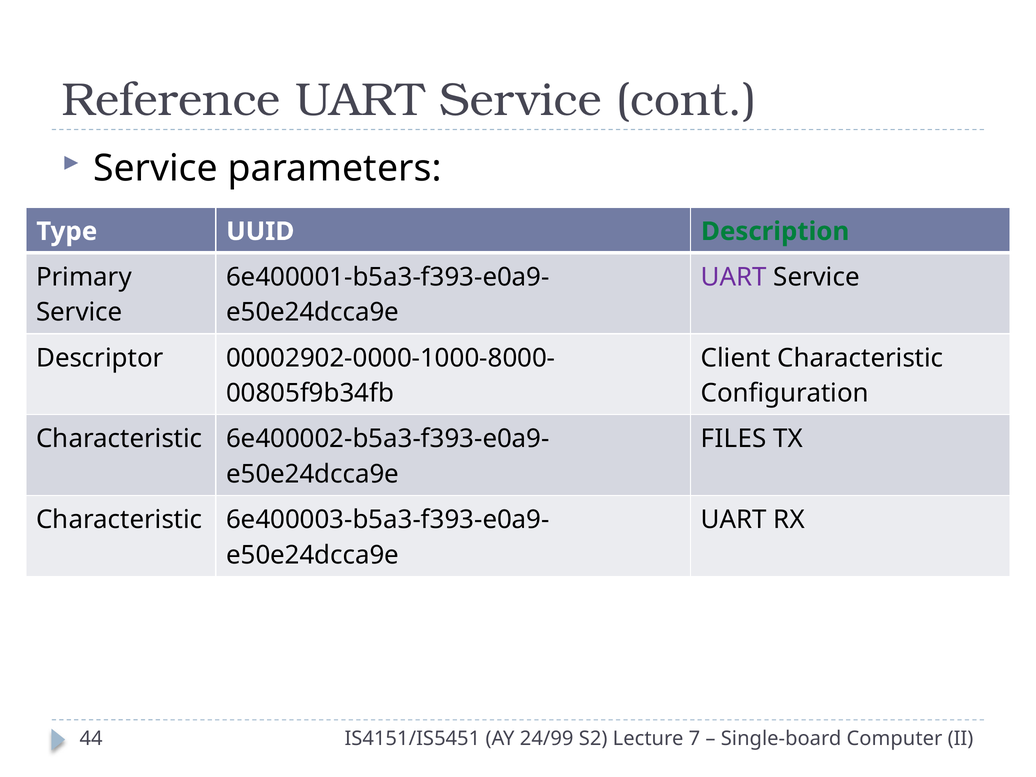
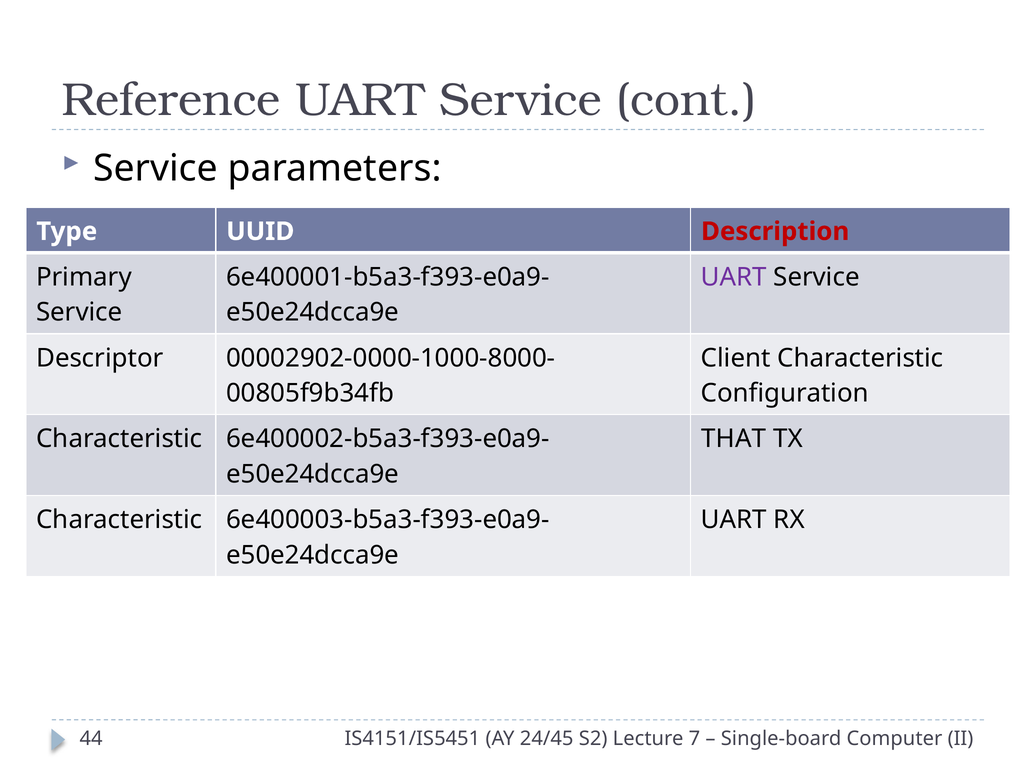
Description colour: green -> red (775, 231)
FILES: FILES -> THAT (734, 439)
24/99: 24/99 -> 24/45 (547, 739)
